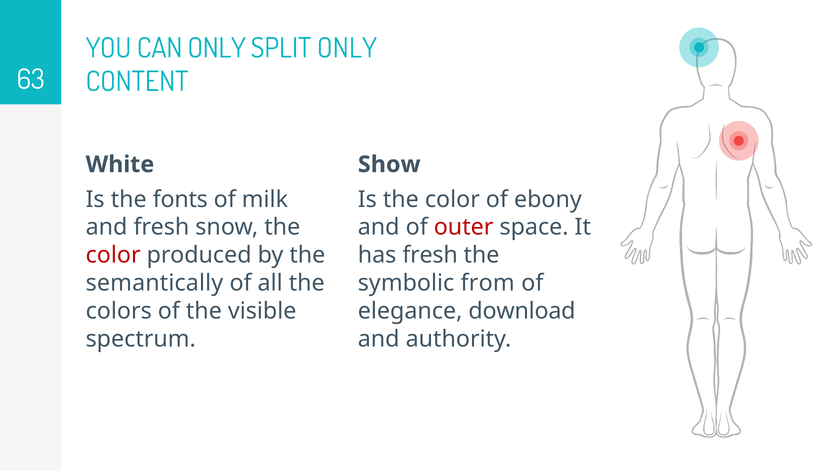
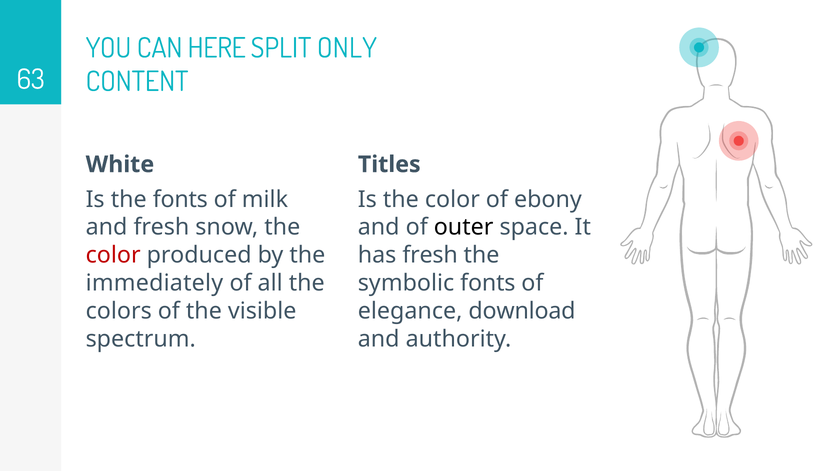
CAN ONLY: ONLY -> HERE (217, 48)
Show: Show -> Titles (389, 164)
outer colour: red -> black (464, 227)
semantically: semantically -> immediately (154, 283)
symbolic from: from -> fonts (488, 283)
